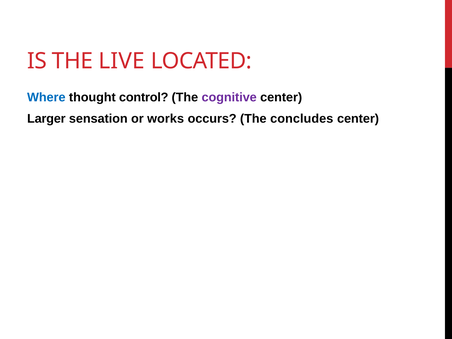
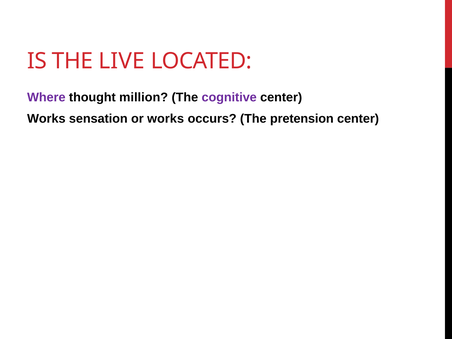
Where colour: blue -> purple (46, 97)
control: control -> million (144, 97)
Larger: Larger -> Works (46, 119)
concludes: concludes -> pretension (302, 119)
